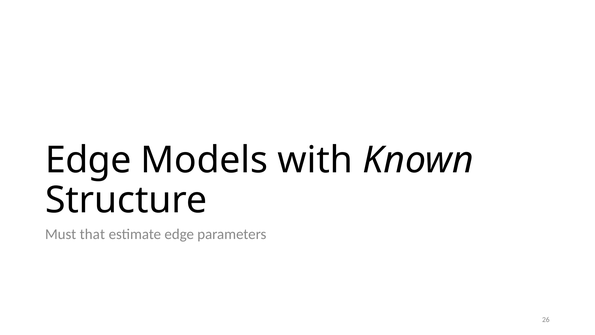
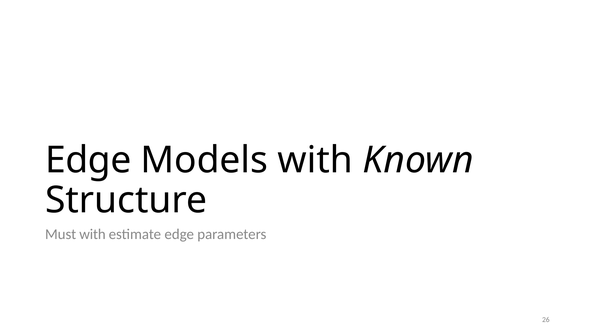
Must that: that -> with (92, 234)
